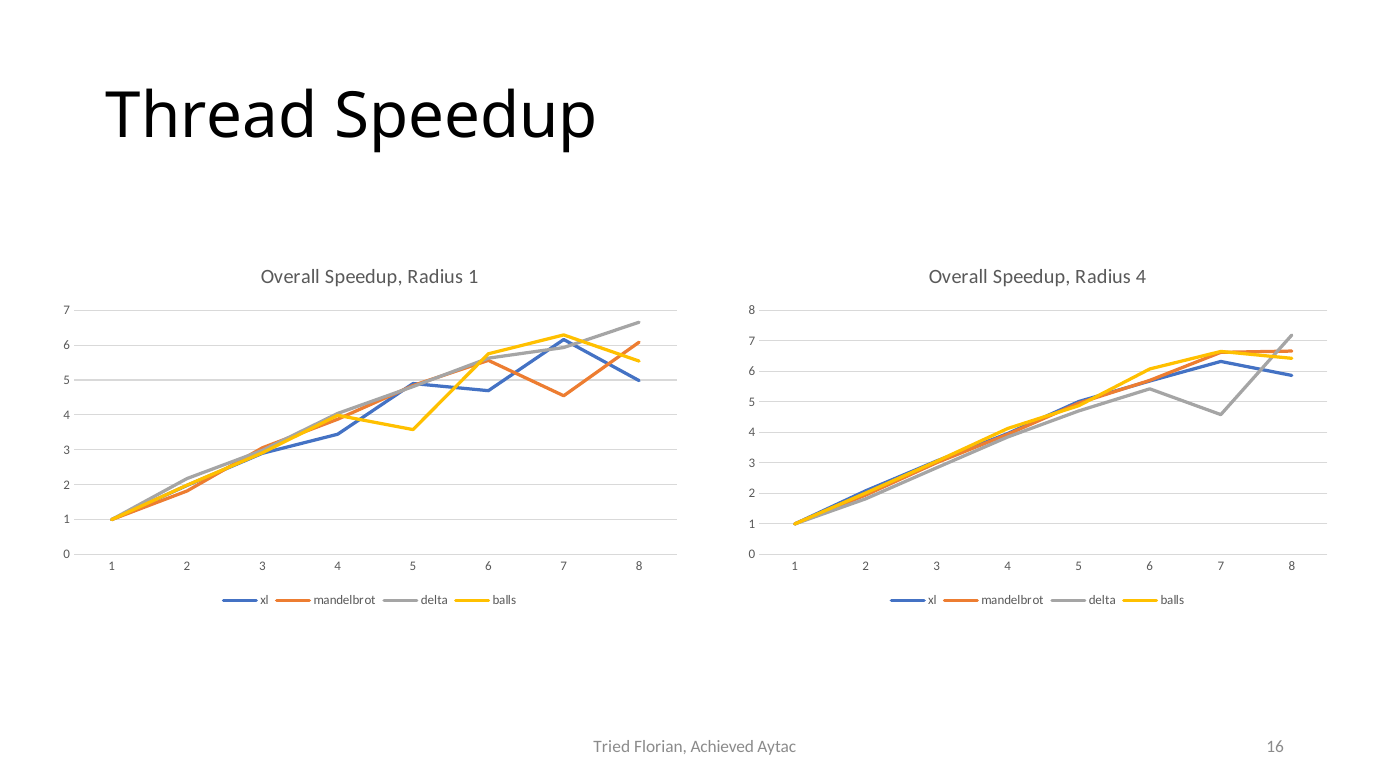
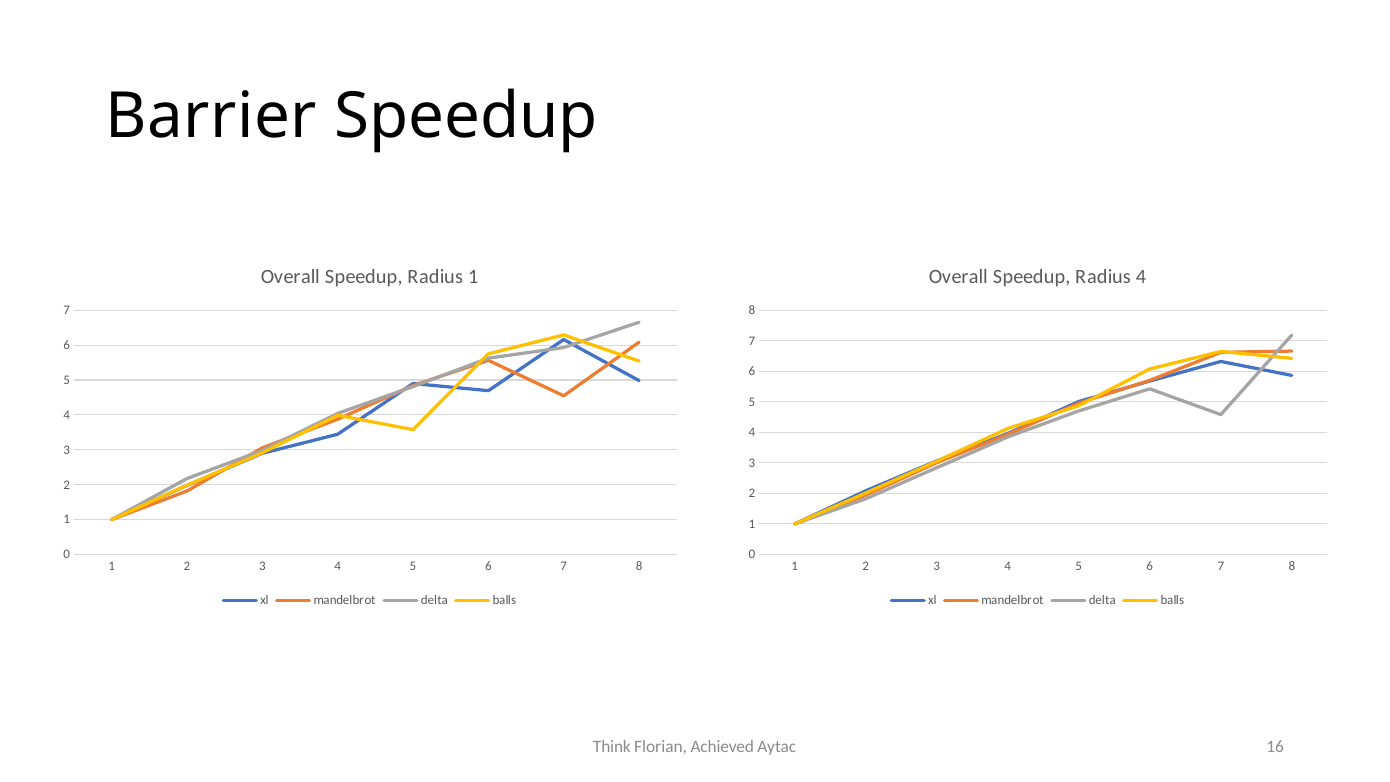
Thread: Thread -> Barrier (211, 117)
Tried: Tried -> Think (612, 747)
